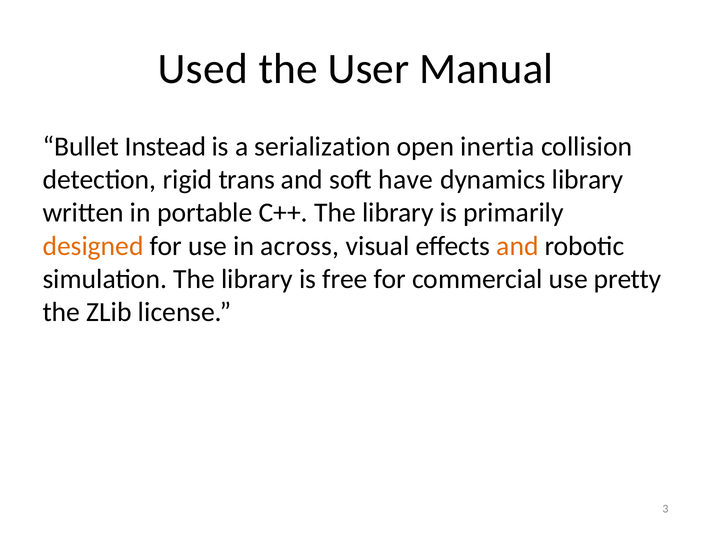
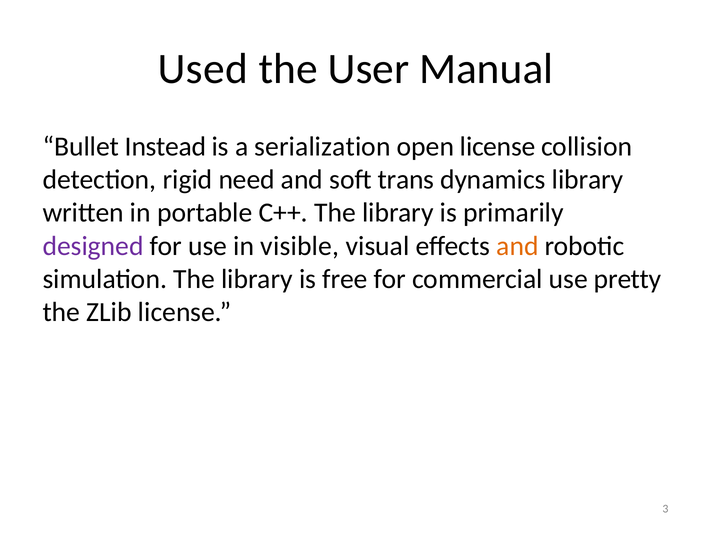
open inertia: inertia -> license (498, 147)
trans: trans -> need (247, 180)
have: have -> trans (406, 180)
designed colour: orange -> purple (93, 246)
across: across -> visible (300, 246)
